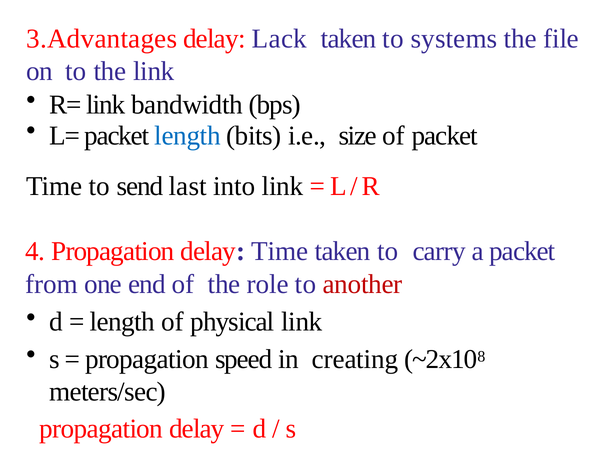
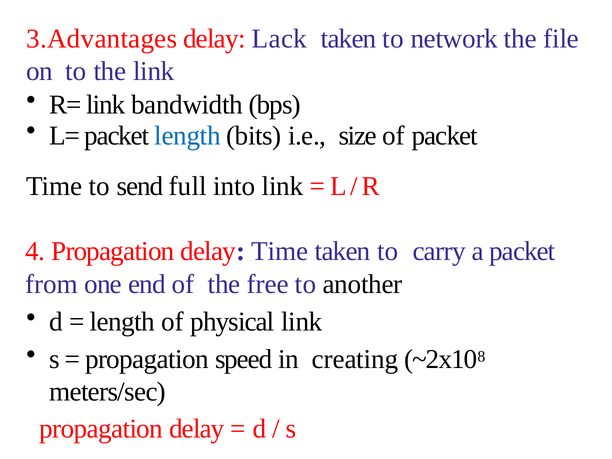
systems: systems -> network (454, 39)
last: last -> full (188, 186)
role: role -> free (268, 284)
another colour: red -> black (363, 284)
